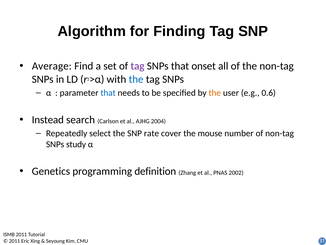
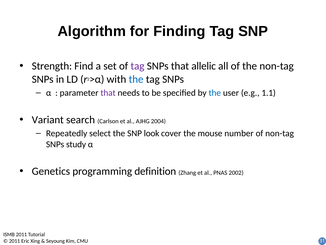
Average: Average -> Strength (52, 66)
onset: onset -> allelic (204, 66)
that colour: blue -> purple (108, 93)
the colour: orange -> blue (215, 93)
0.6: 0.6 -> 1.1 (269, 93)
Instead: Instead -> Variant (48, 120)
rate: rate -> look (152, 133)
